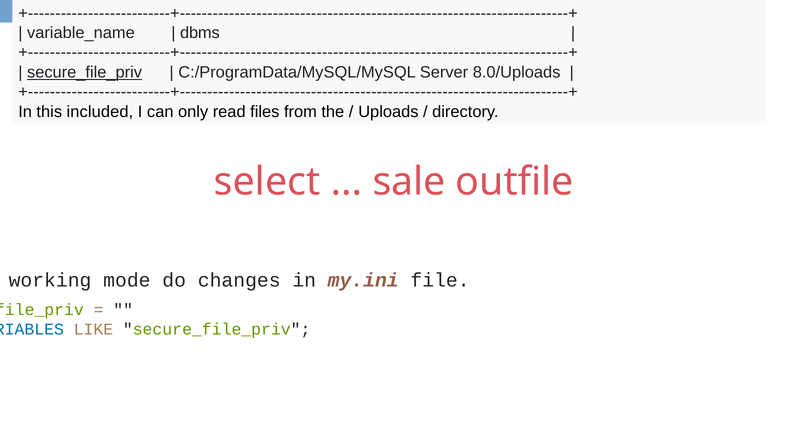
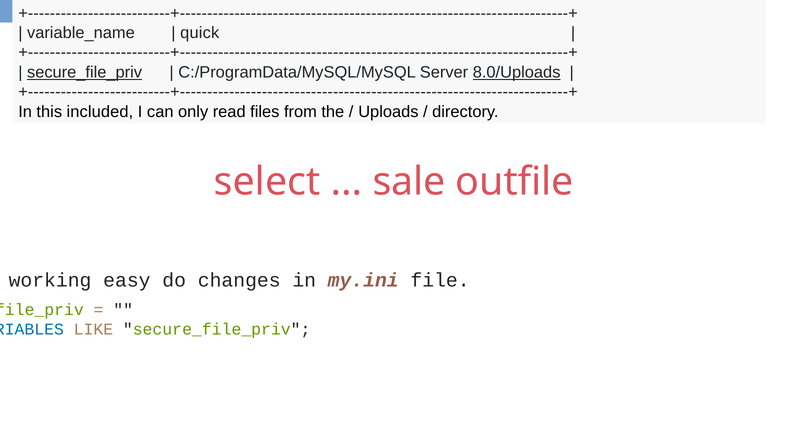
dbms: dbms -> quick (200, 33)
8.0/Uploads underline: none -> present (517, 72)
mode: mode -> easy (127, 281)
